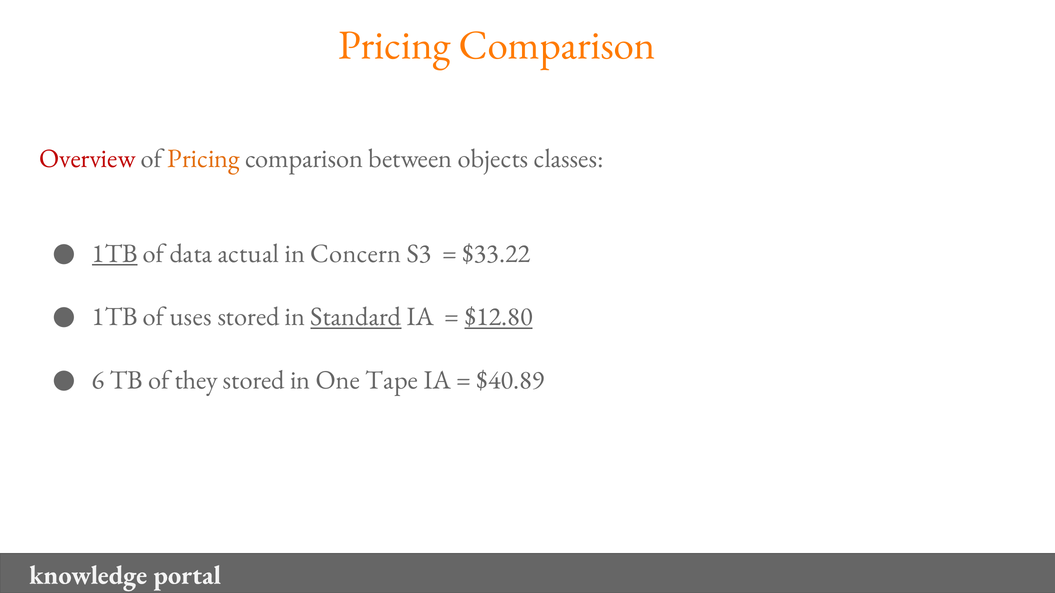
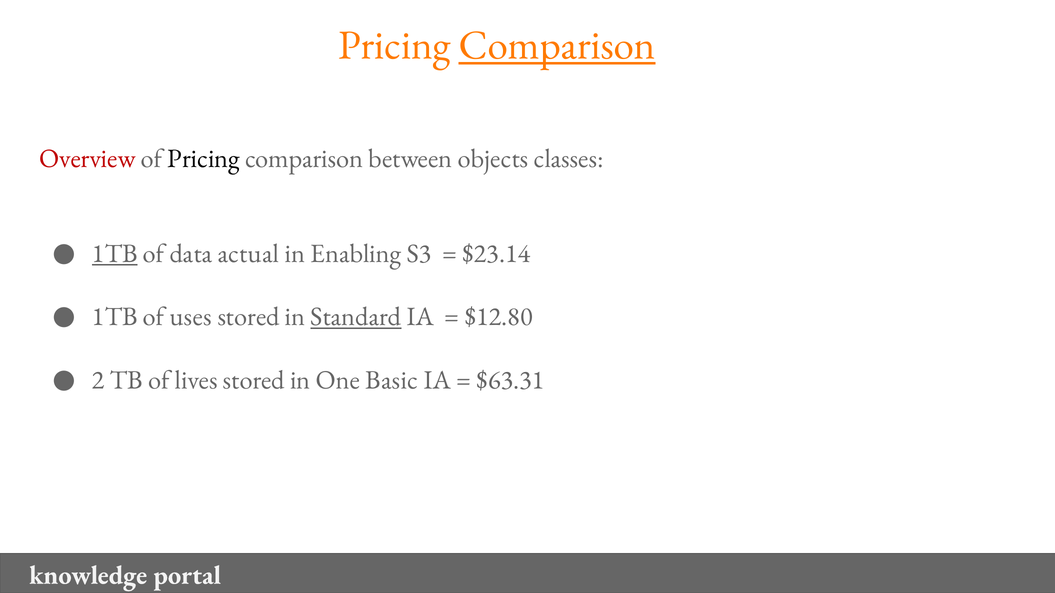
Comparison underline: none -> present (557, 45)
Pricing colour: orange -> black (204, 159)
Concern: Concern -> Enabling (356, 254)
$33.22: $33.22 -> $23.14 (496, 254)
$12.80 underline: present -> none (499, 317)
6: 6 -> 2 (98, 380)
they: they -> lives (196, 380)
Tape: Tape -> Basic (392, 380)
$40.89: $40.89 -> $63.31 (510, 380)
